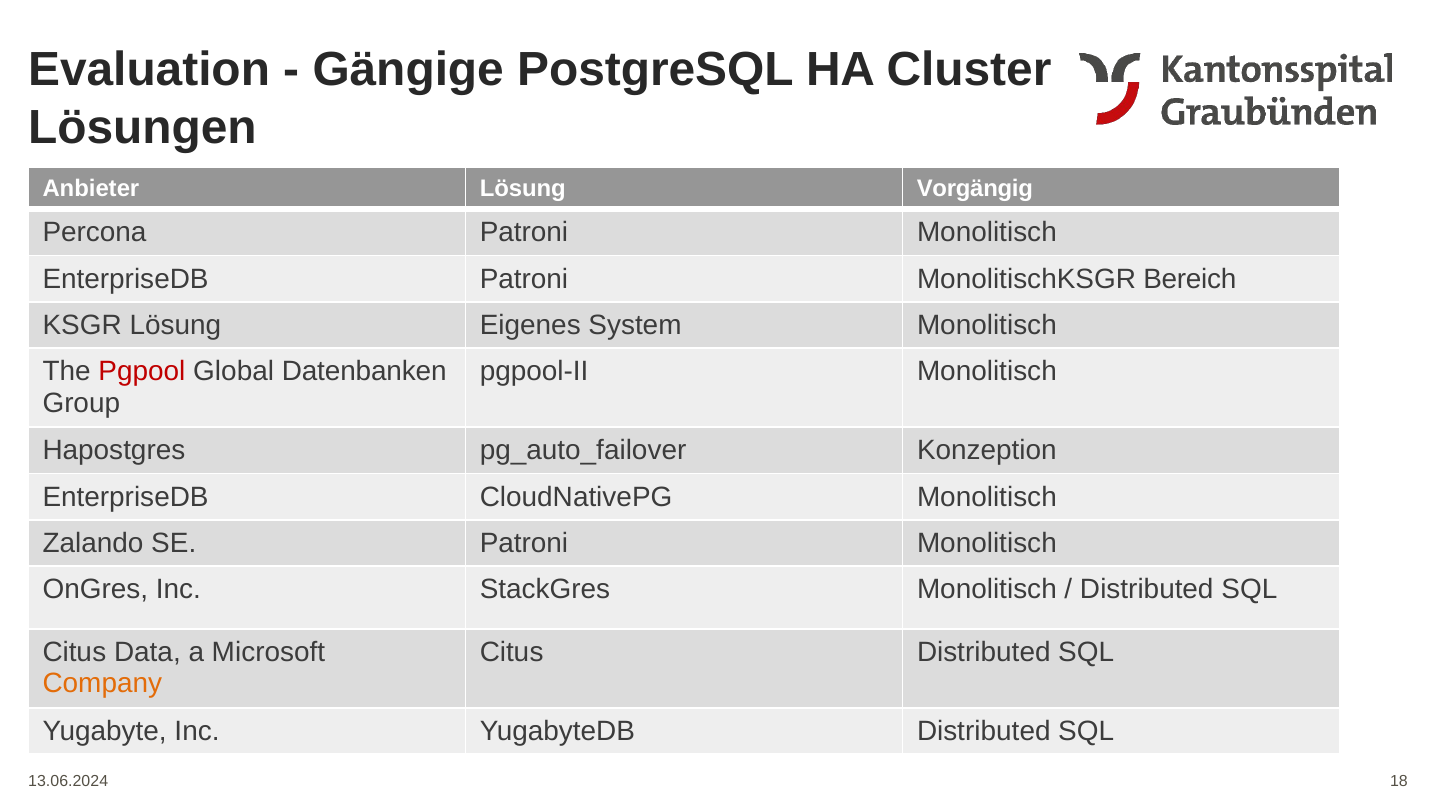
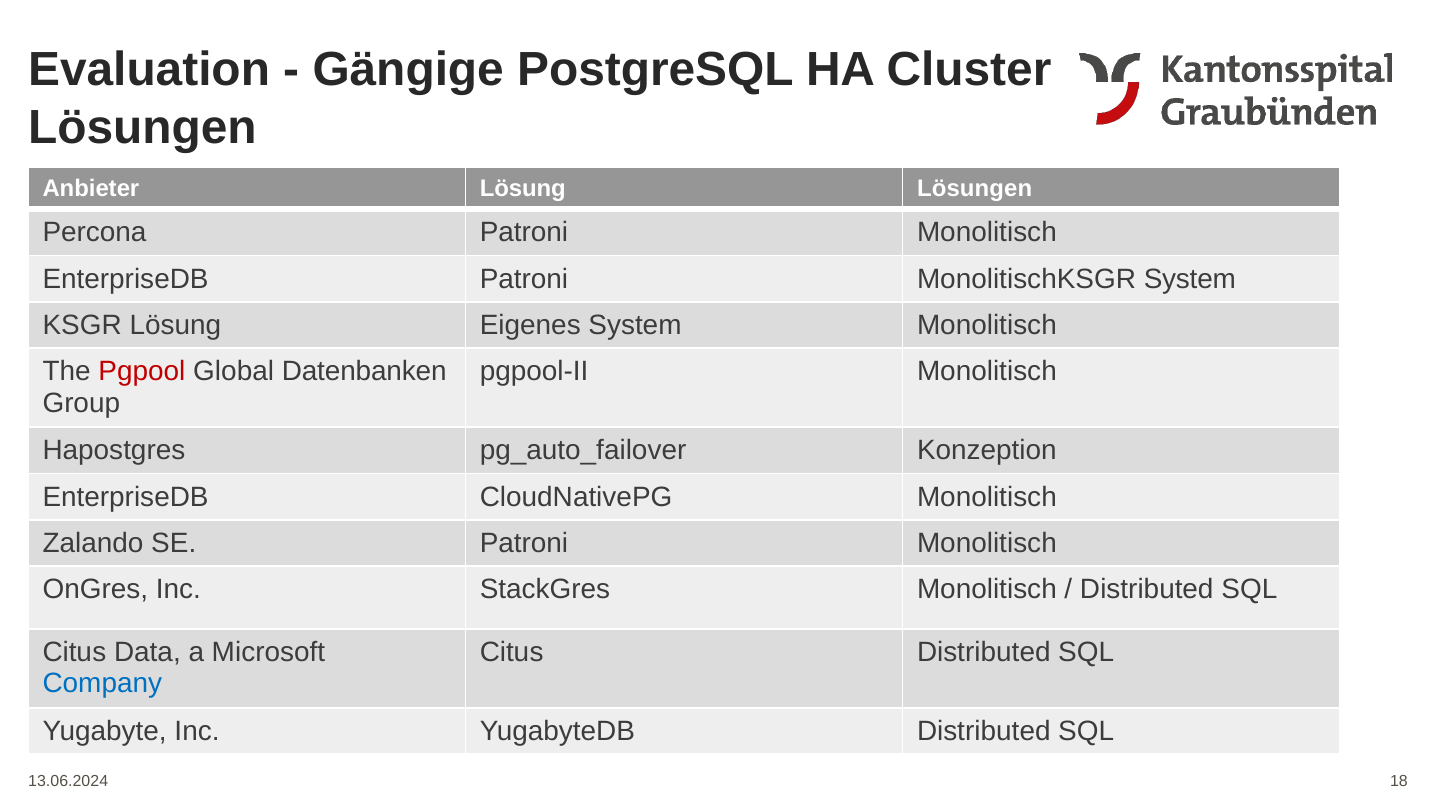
Lösung Vorgängig: Vorgängig -> Lösungen (975, 188)
MonolitischKSGR Bereich: Bereich -> System (1190, 279)
Company colour: orange -> blue (102, 684)
